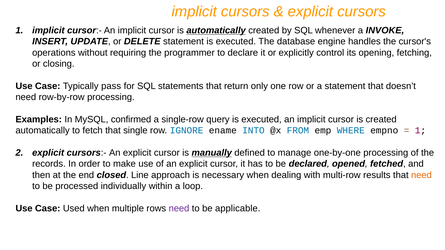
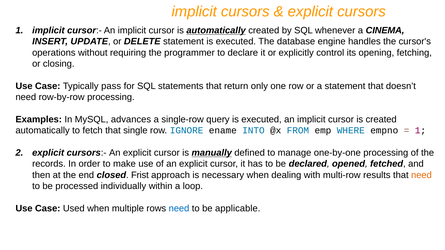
INVOKE: INVOKE -> CINEMA (385, 31)
confirmed: confirmed -> advances (131, 120)
Line: Line -> Frist (140, 175)
need colour: purple -> blue (179, 209)
